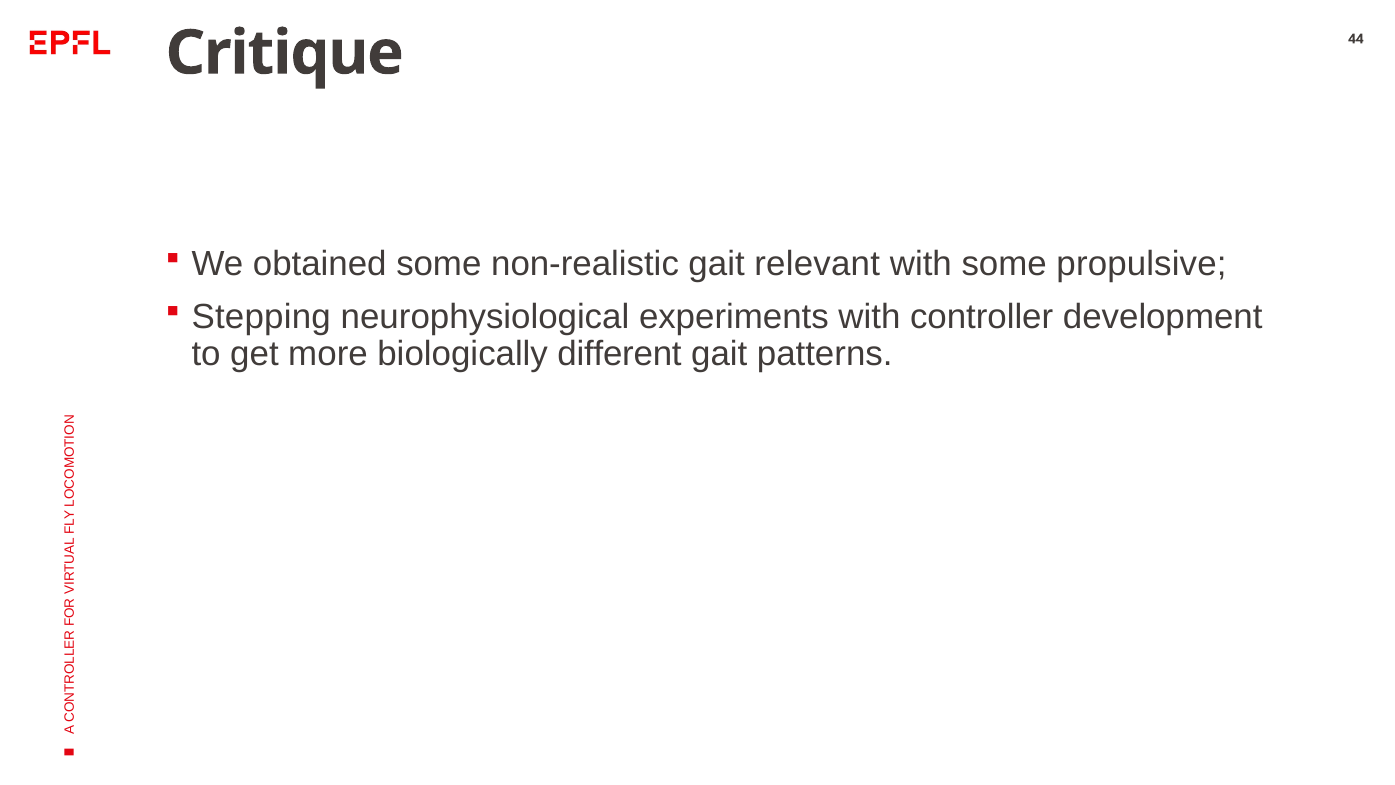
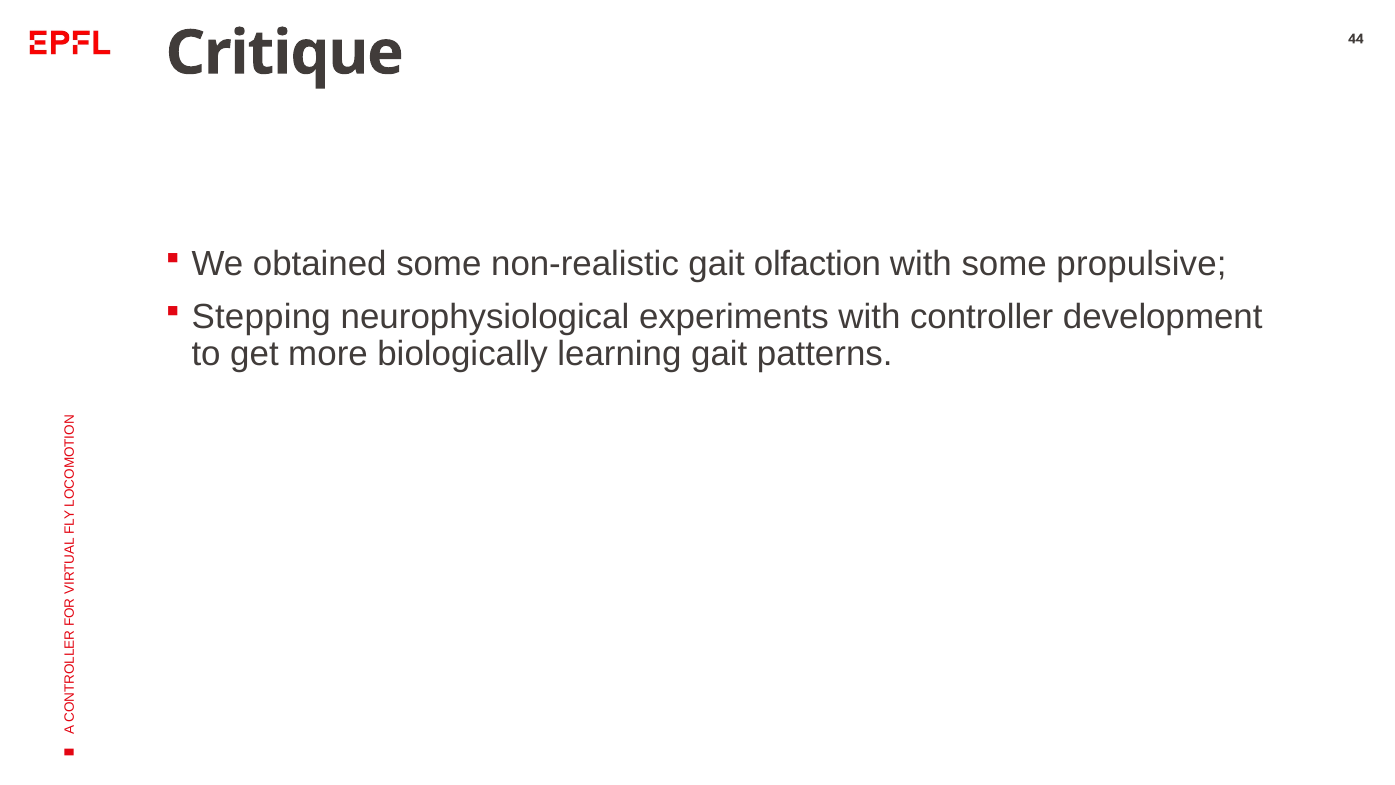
relevant: relevant -> olfaction (817, 264)
different: different -> learning (619, 354)
